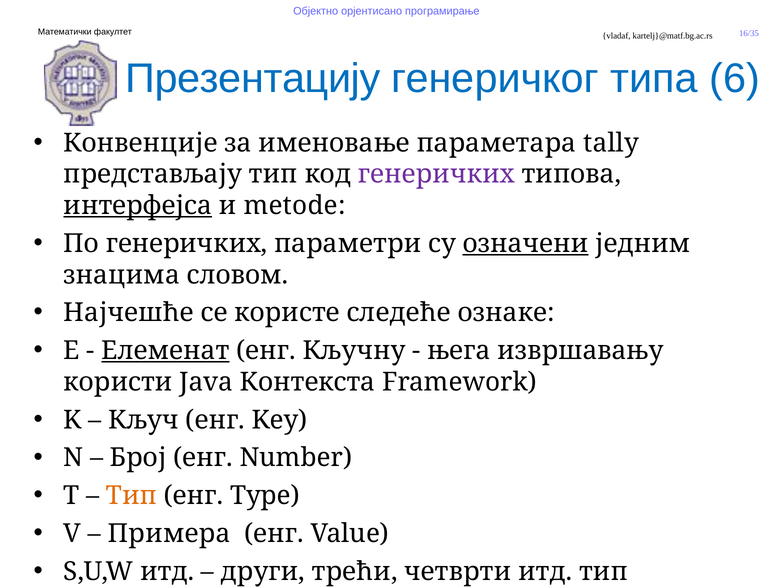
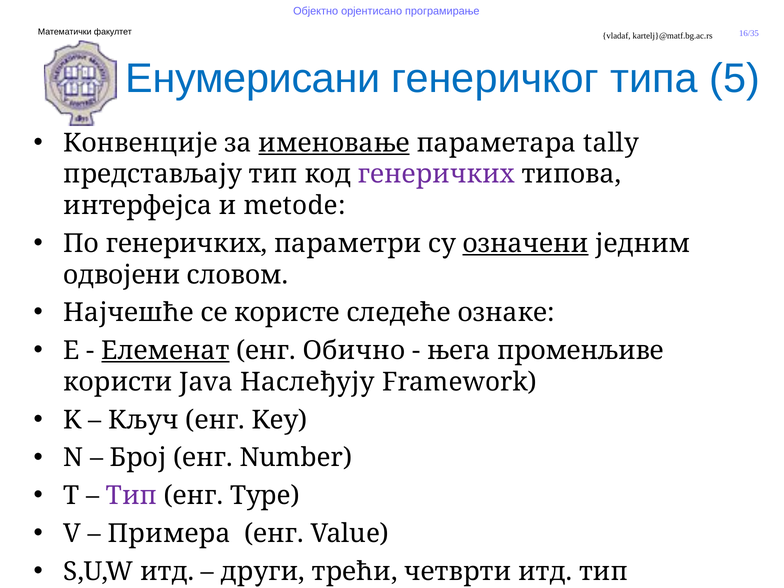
Презентацију: Презентацију -> Енумерисани (253, 79)
6: 6 -> 5 (735, 79)
именовање underline: none -> present (334, 143)
интерфејса underline: present -> none (138, 206)
знацима: знацима -> одвојени (122, 275)
Кључну: Кључну -> Обично (354, 351)
извршавању: извршавању -> променљиве (580, 351)
Контекста: Контекста -> Наслеђују (307, 382)
Тип colour: orange -> purple (132, 496)
